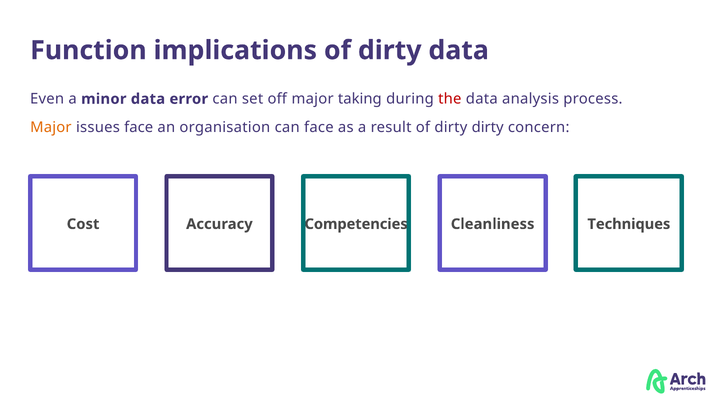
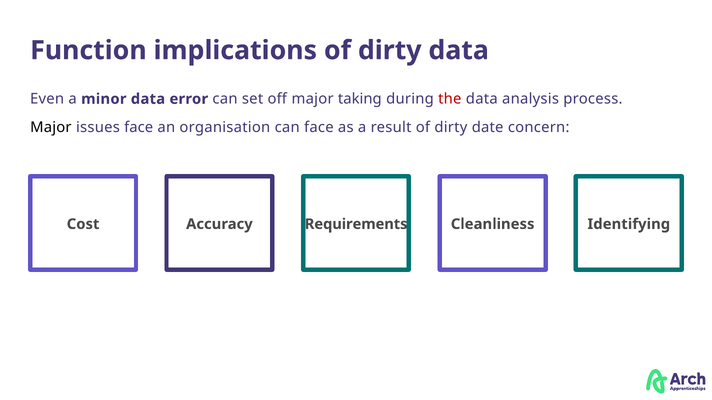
Major colour: orange -> black (51, 128)
dirty dirty: dirty -> date (488, 128)
Competencies: Competencies -> Requirements (356, 224)
Techniques: Techniques -> Identifying (629, 224)
